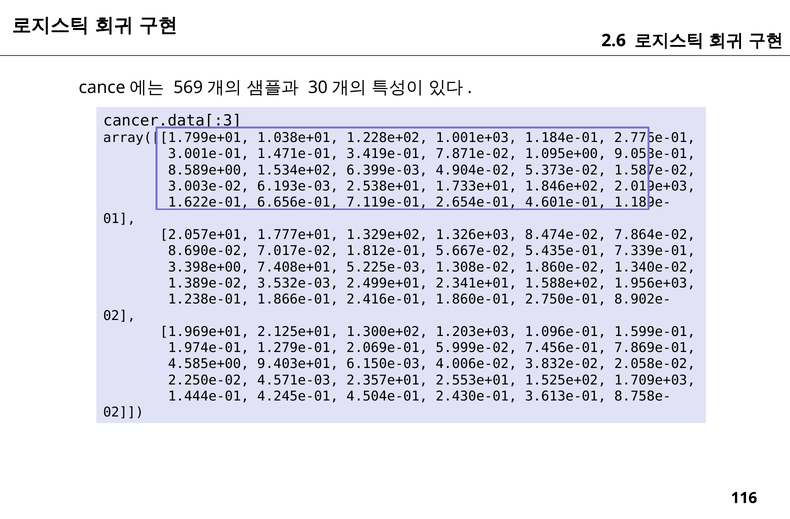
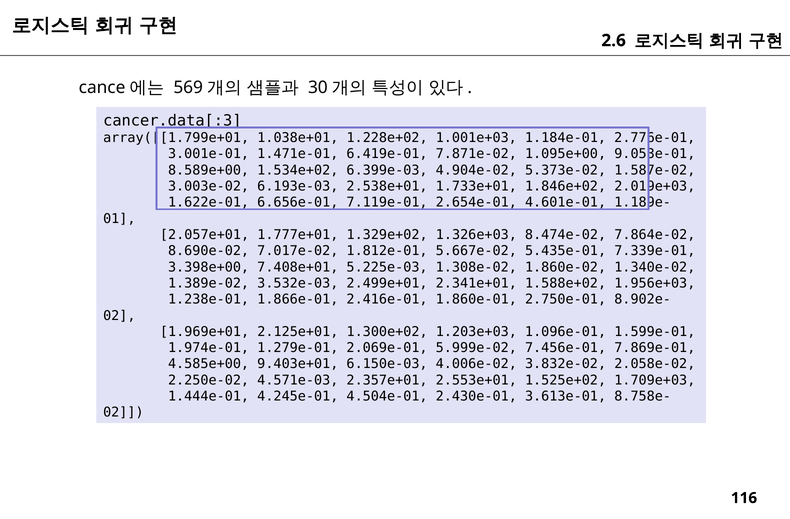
3.419e-01: 3.419e-01 -> 6.419e-01 (387, 154)
